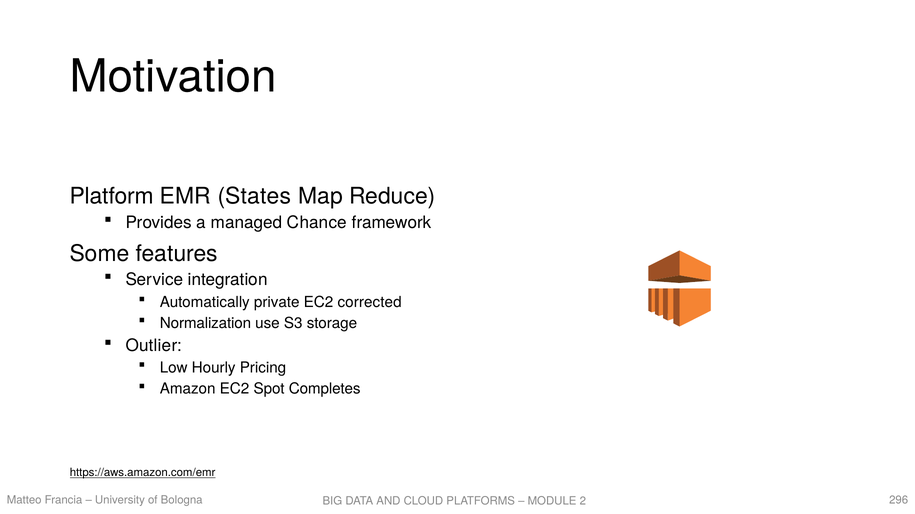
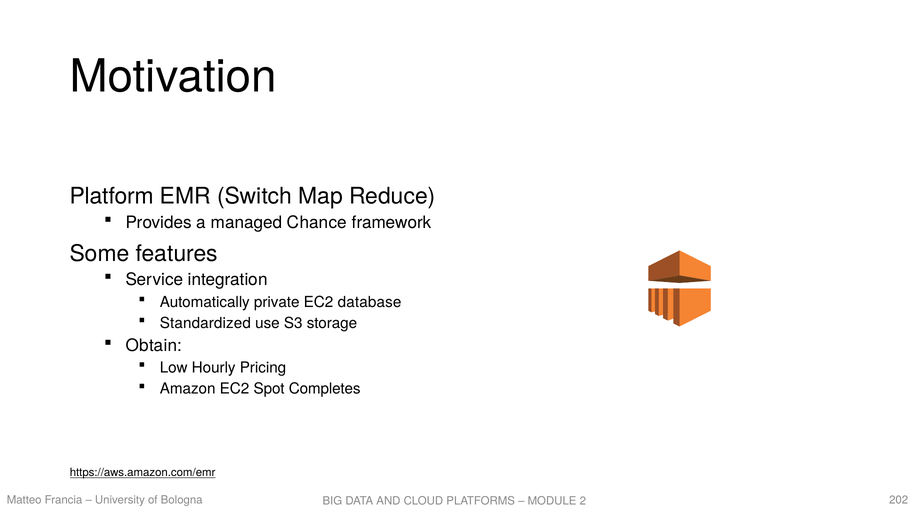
States: States -> Switch (255, 196)
corrected: corrected -> database (370, 302)
Normalization: Normalization -> Standardized (205, 324)
Outlier: Outlier -> Obtain (154, 346)
296: 296 -> 202 (899, 500)
